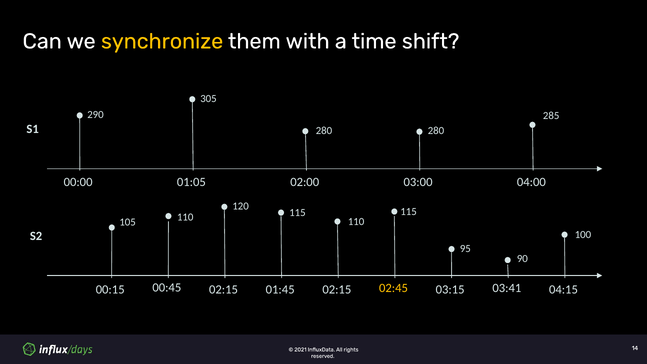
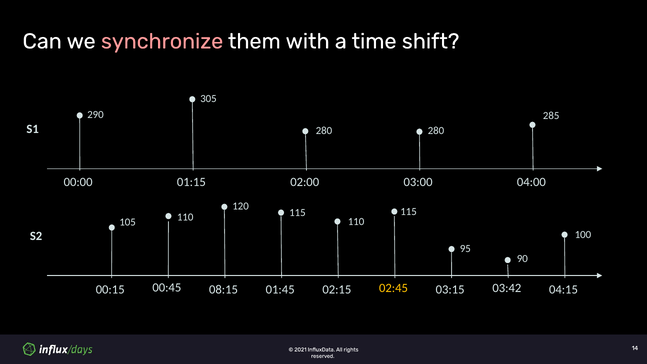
synchronize colour: yellow -> pink (162, 41)
01:05: 01:05 -> 01:15 (191, 182)
03:41: 03:41 -> 03:42 (507, 288)
00:15 02:15: 02:15 -> 08:15 (224, 290)
